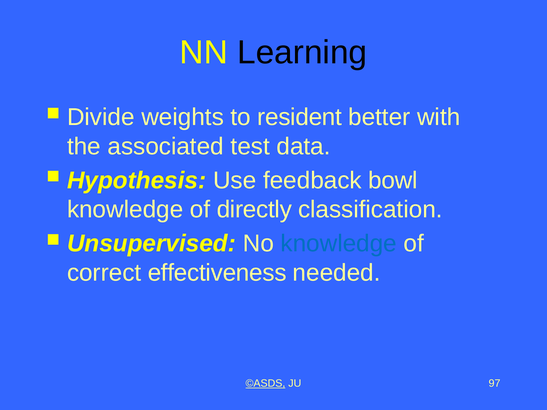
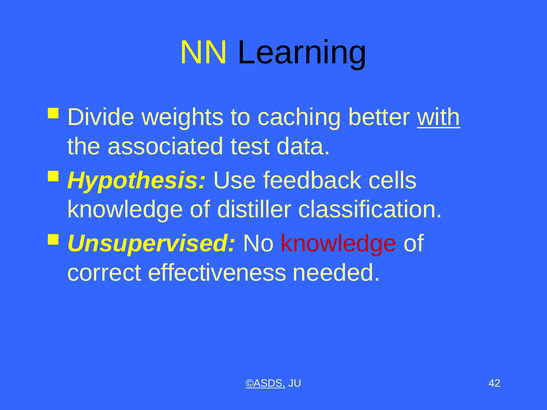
resident: resident -> caching (299, 117)
with underline: none -> present (439, 117)
bowl: bowl -> cells (393, 180)
directly: directly -> distiller (254, 210)
knowledge colour: blue -> red (339, 244)
97: 97 -> 42 (495, 384)
